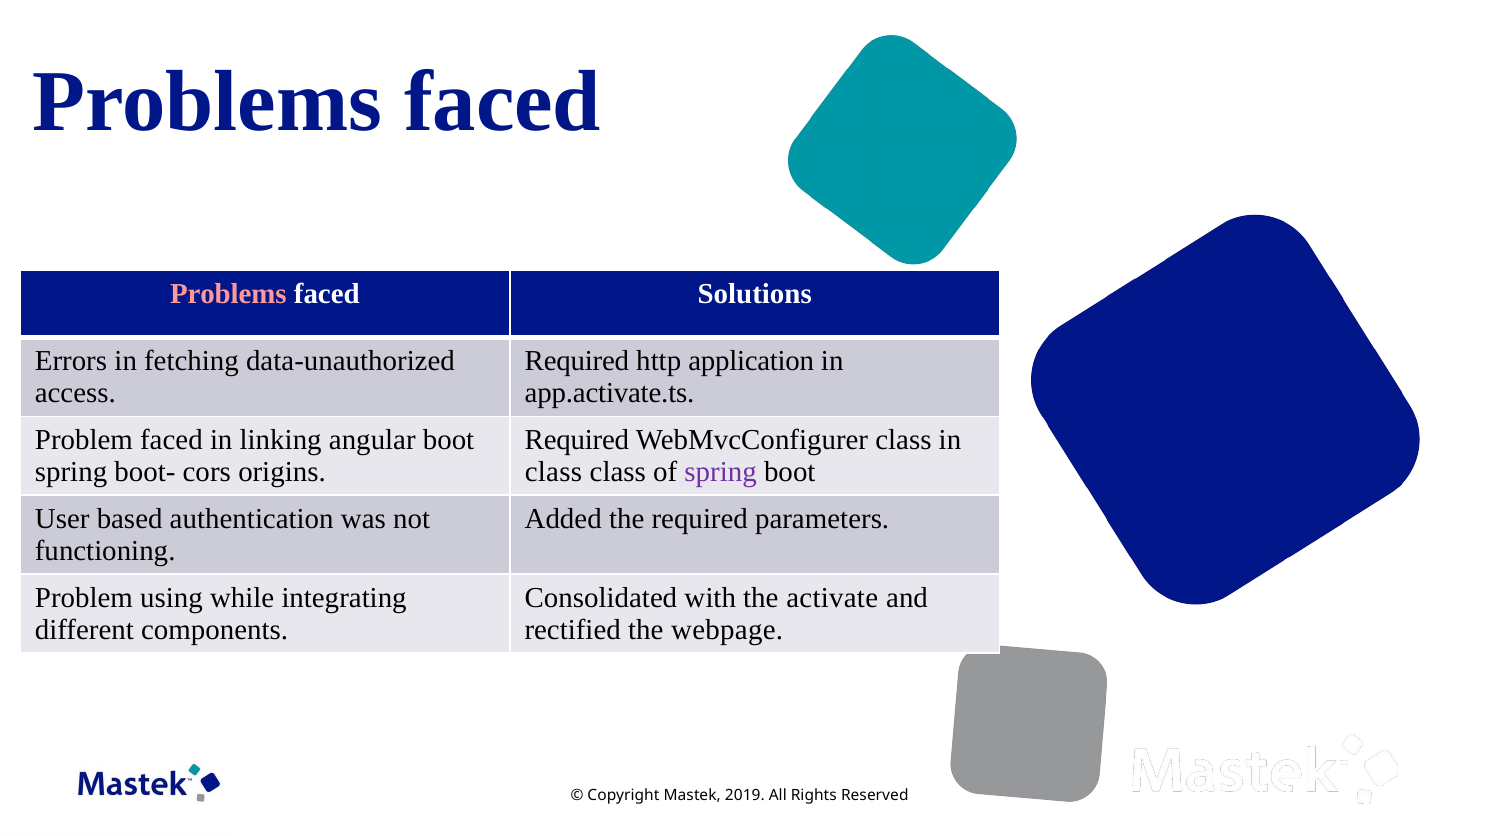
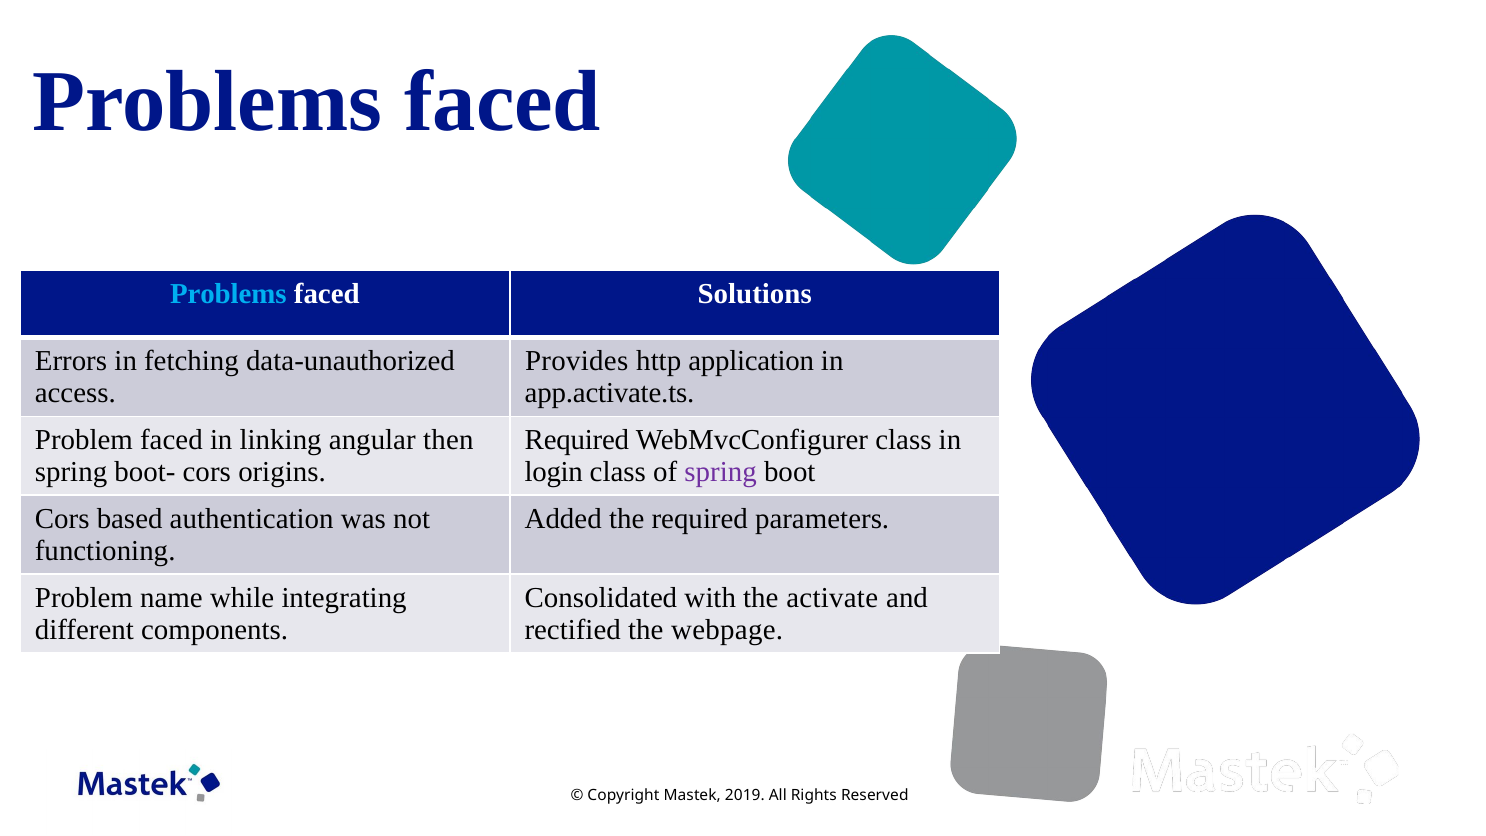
Problems colour: pink -> light blue (228, 294)
Required: Required -> Provides (577, 361)
angular boot: boot -> then (448, 440)
class: class -> login (554, 472)
User: User -> Cors (62, 519)
using: using -> name (171, 598)
